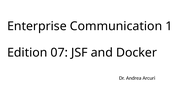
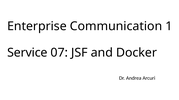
Edition: Edition -> Service (27, 53)
